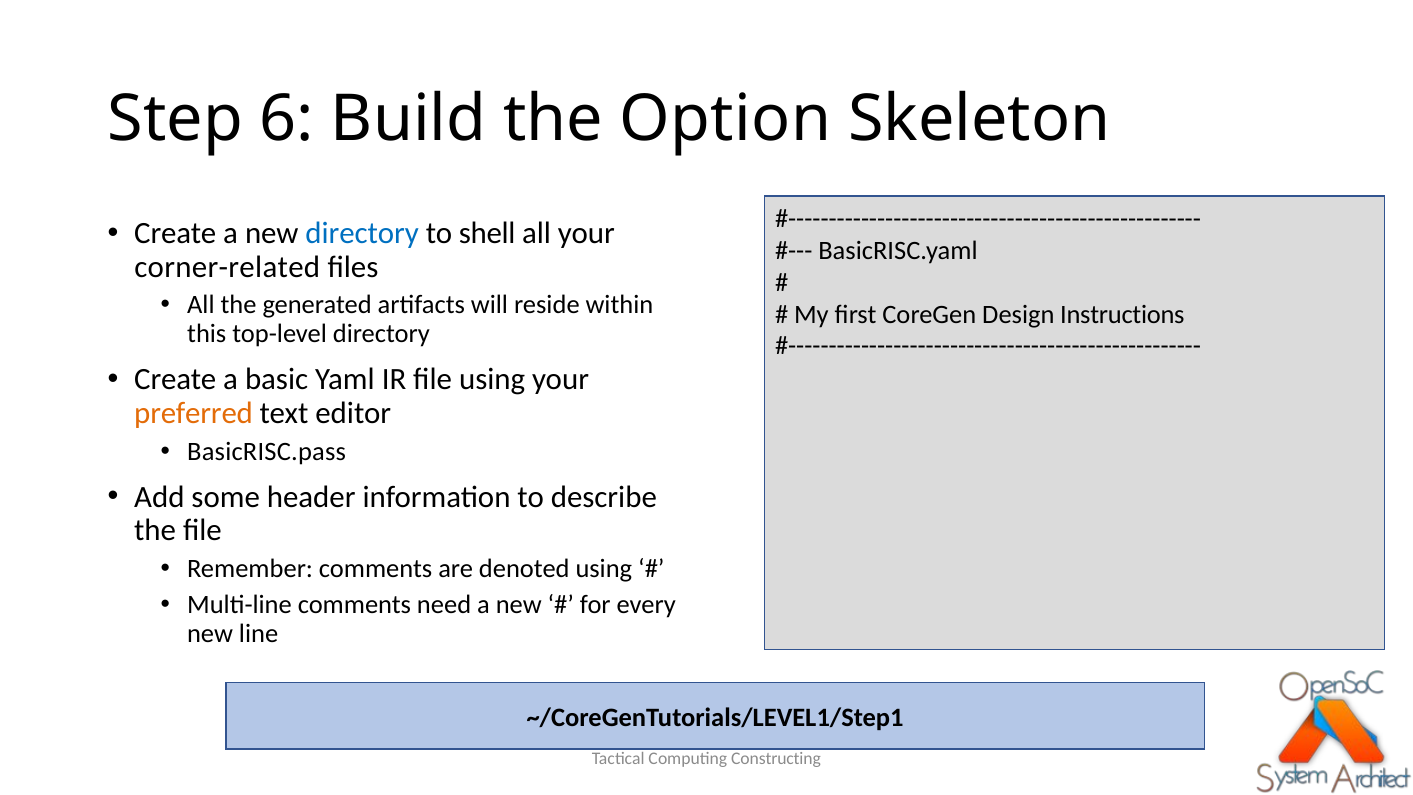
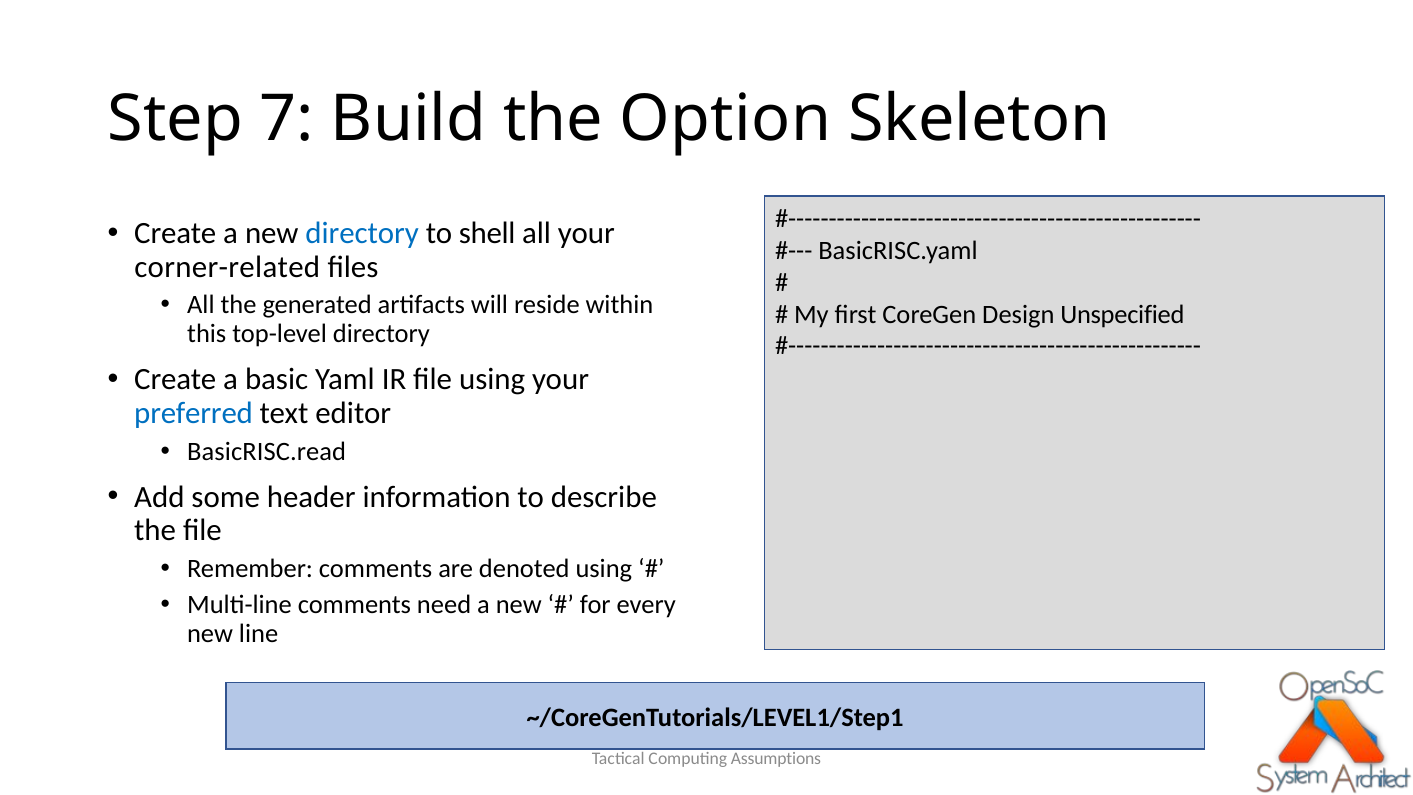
6: 6 -> 7 (287, 119)
Instructions: Instructions -> Unspecified (1122, 314)
preferred colour: orange -> blue (194, 413)
BasicRISC.pass: BasicRISC.pass -> BasicRISC.read (267, 451)
Constructing: Constructing -> Assumptions (776, 759)
